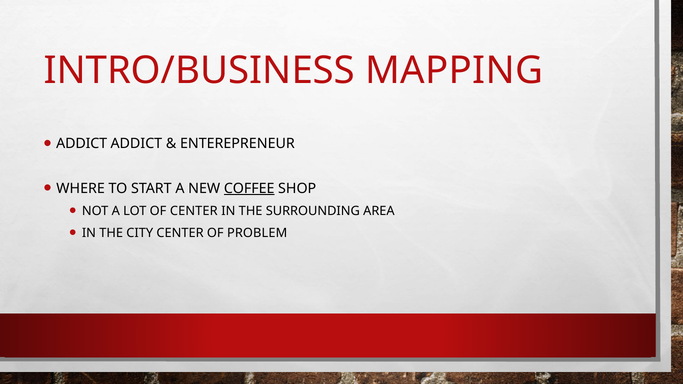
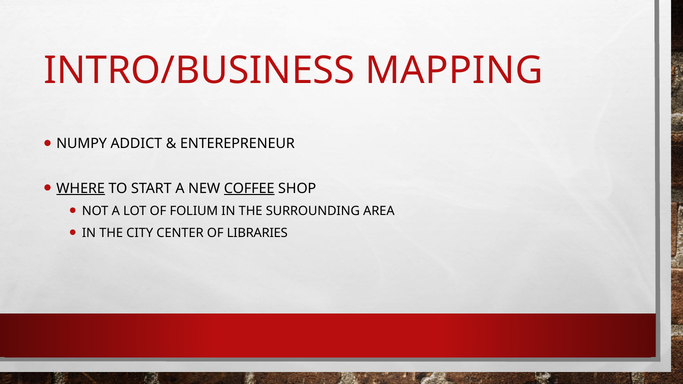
ADDICT: ADDICT -> NUMPY (82, 144)
WHERE underline: none -> present (81, 188)
OF CENTER: CENTER -> FOLIUM (194, 211)
PROBLEM: PROBLEM -> LIBRARIES (257, 233)
